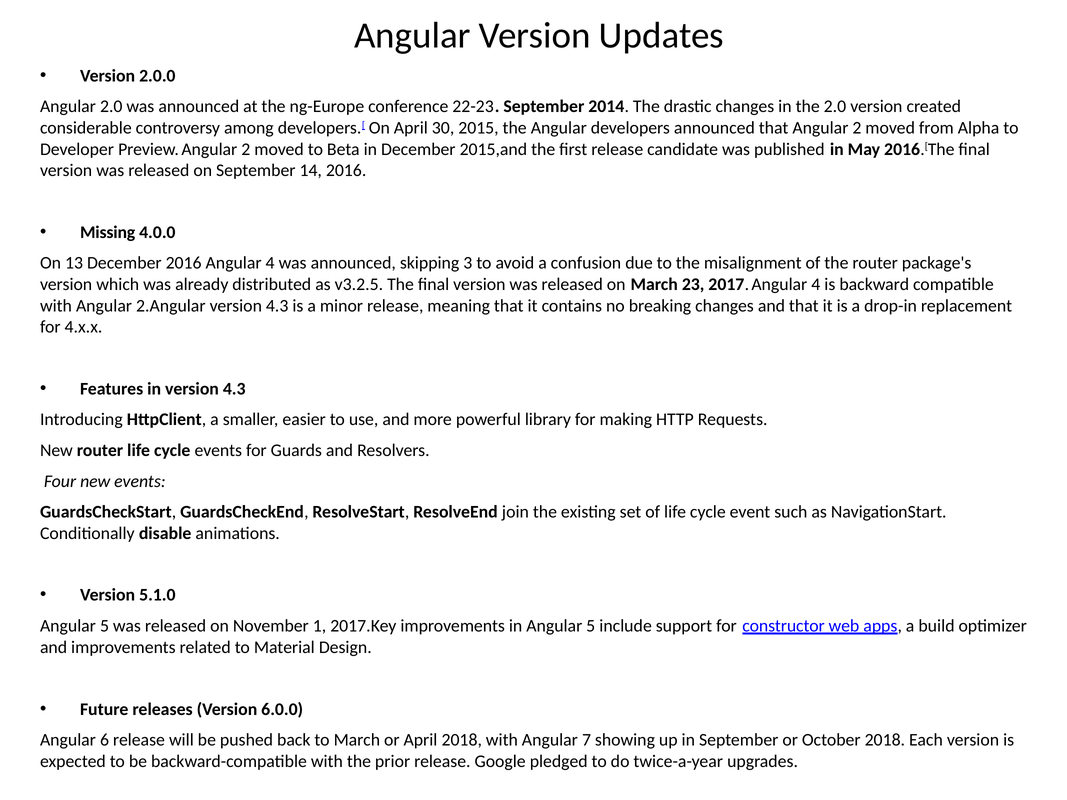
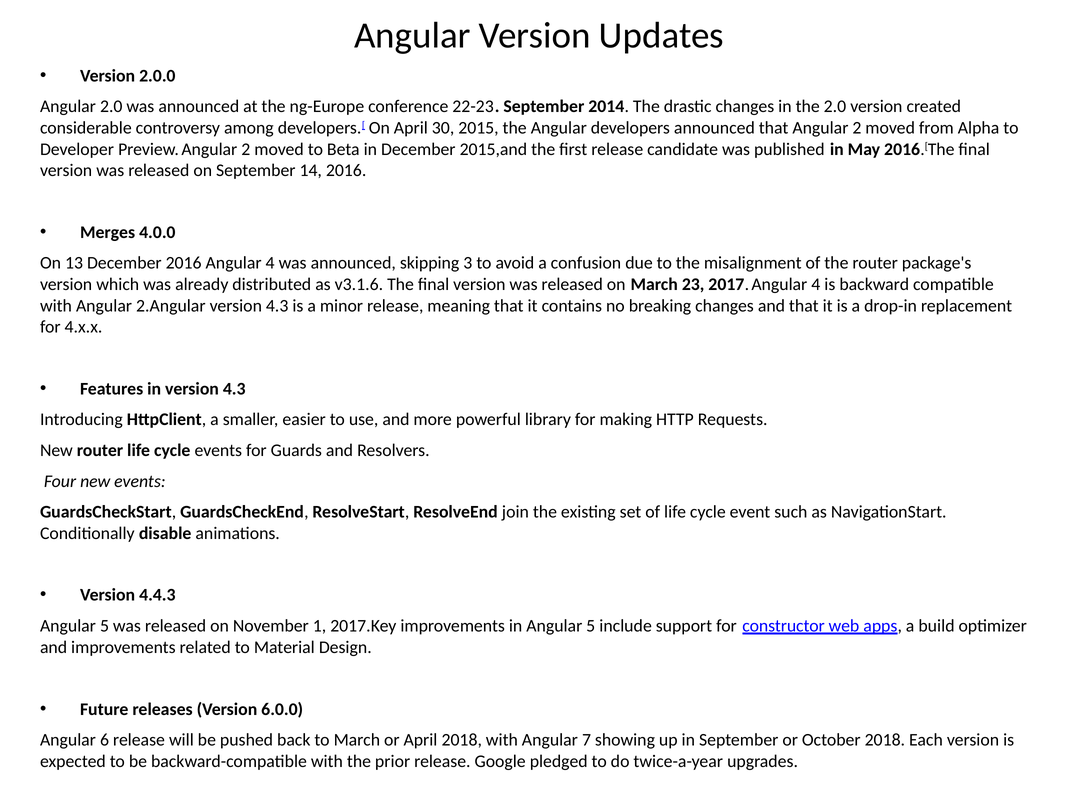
Missing: Missing -> Merges (108, 232)
v3.2.5: v3.2.5 -> v3.1.6 (359, 284)
5.1.0: 5.1.0 -> 4.4.3 (157, 595)
